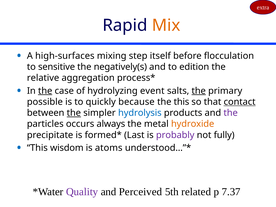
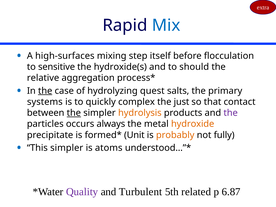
Mix colour: orange -> blue (166, 25)
negatively(s: negatively(s -> hydroxide(s (120, 67)
edition: edition -> should (194, 67)
event: event -> quest (152, 91)
the underline: present -> none (199, 91)
possible: possible -> systems (45, 102)
because: because -> complex (137, 102)
the this: this -> just (181, 102)
contact underline: present -> none (240, 102)
hydrolysis colour: blue -> orange (140, 113)
Last: Last -> Unit (134, 135)
probably colour: purple -> orange (175, 135)
This wisdom: wisdom -> simpler (67, 148)
Perceived: Perceived -> Turbulent (140, 192)
7.37: 7.37 -> 6.87 (231, 192)
